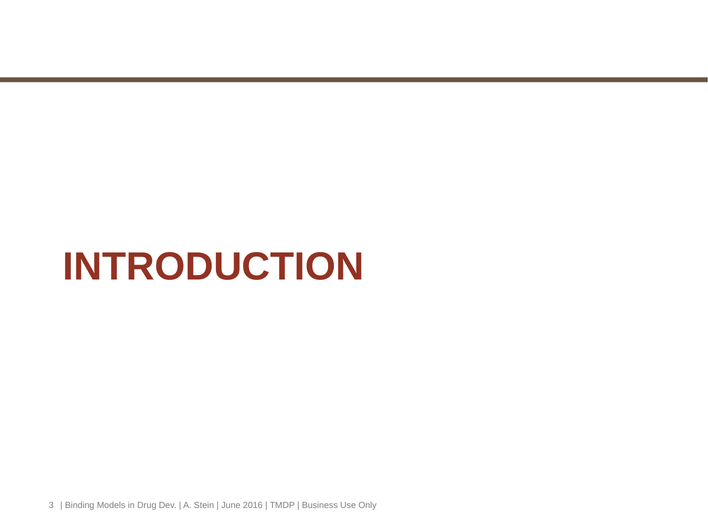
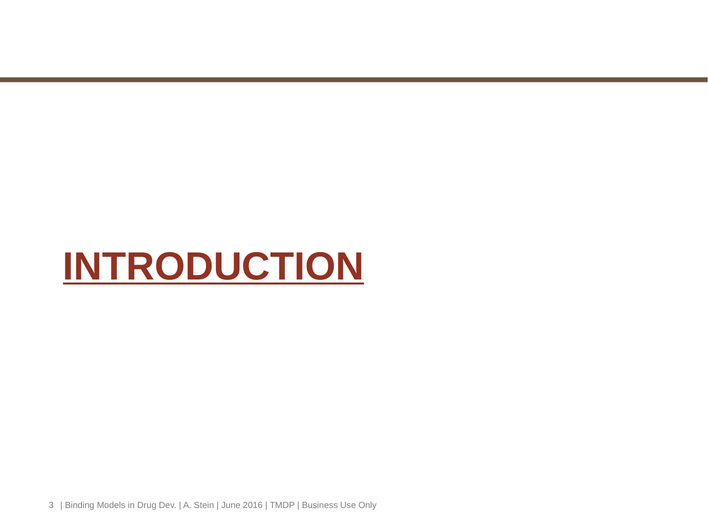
INTRODUCTION underline: none -> present (214, 267)
